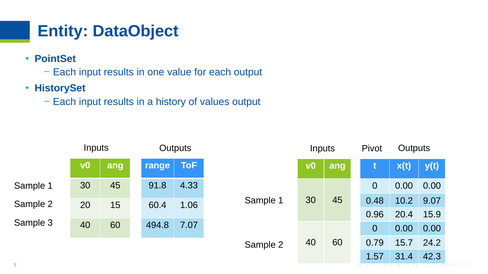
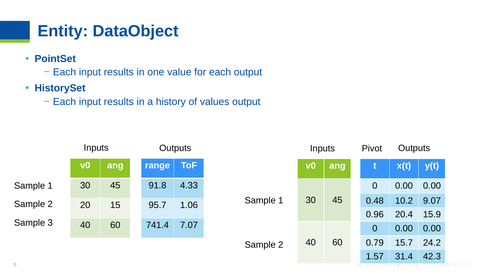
60.4: 60.4 -> 95.7 (158, 206)
494.8: 494.8 -> 741.4 (157, 226)
